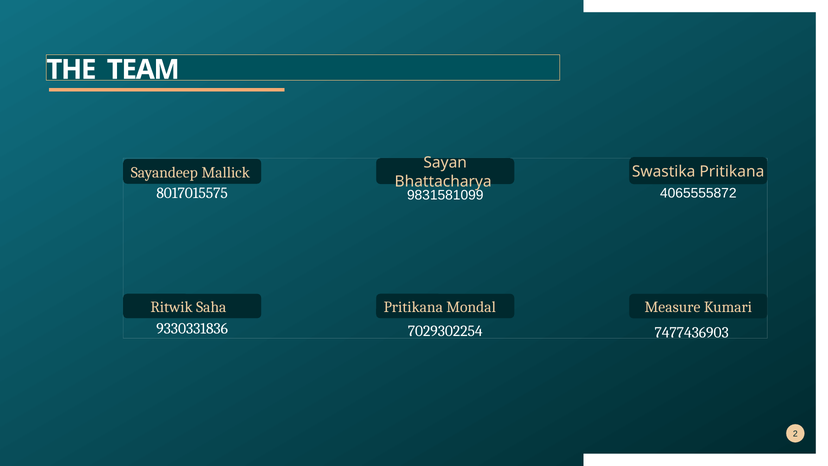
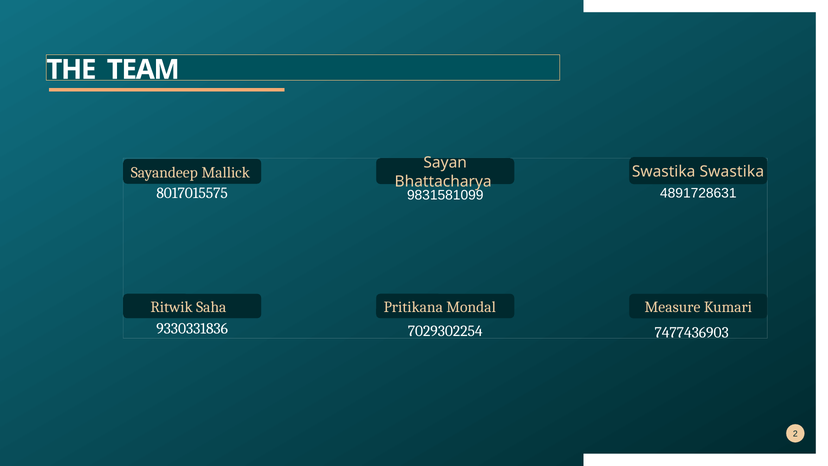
Swastika Pritikana: Pritikana -> Swastika (732, 172)
4065555872: 4065555872 -> 4891728631 (698, 193)
